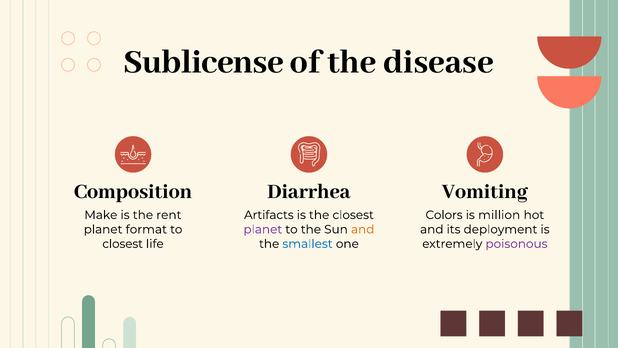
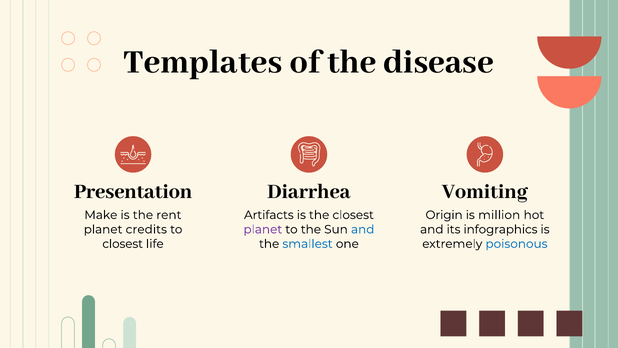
Sublicense: Sublicense -> Templates (203, 61)
Composition: Composition -> Presentation (133, 191)
Colors: Colors -> Origin (444, 215)
format: format -> credits (146, 229)
and colour: orange -> blue (363, 229)
deployment: deployment -> infographics (501, 229)
poisonous colour: purple -> blue (516, 244)
